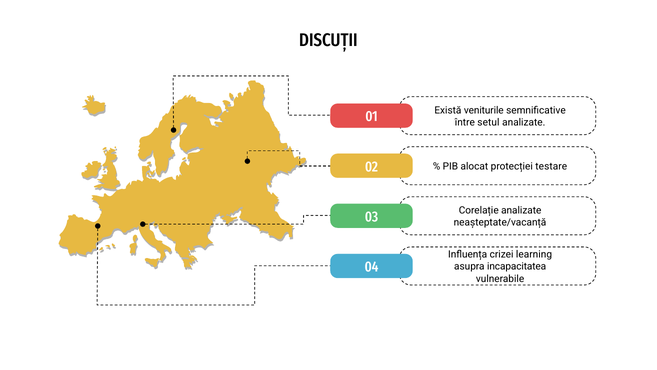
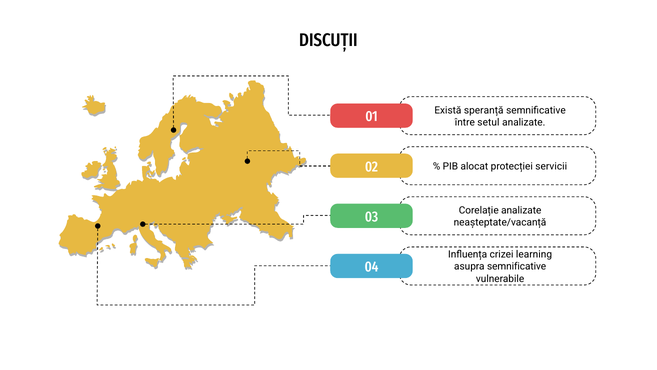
veniturile: veniturile -> speranță (484, 110)
testare: testare -> servicii (551, 166)
asupra incapacitatea: incapacitatea -> semnificative (517, 266)
